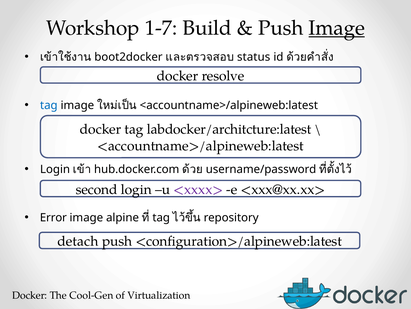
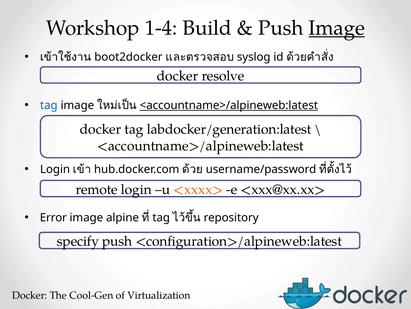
1-7: 1-7 -> 1-4 (161, 28)
status: status -> syslog (254, 57)
<accountname>/alpineweb:latest underline: none -> present (229, 105)
labdocker/architcture:latest: labdocker/architcture:latest -> labdocker/generation:latest (229, 129)
second: second -> remote (97, 189)
<xxxx> colour: purple -> orange (198, 189)
detach: detach -> specify (78, 241)
